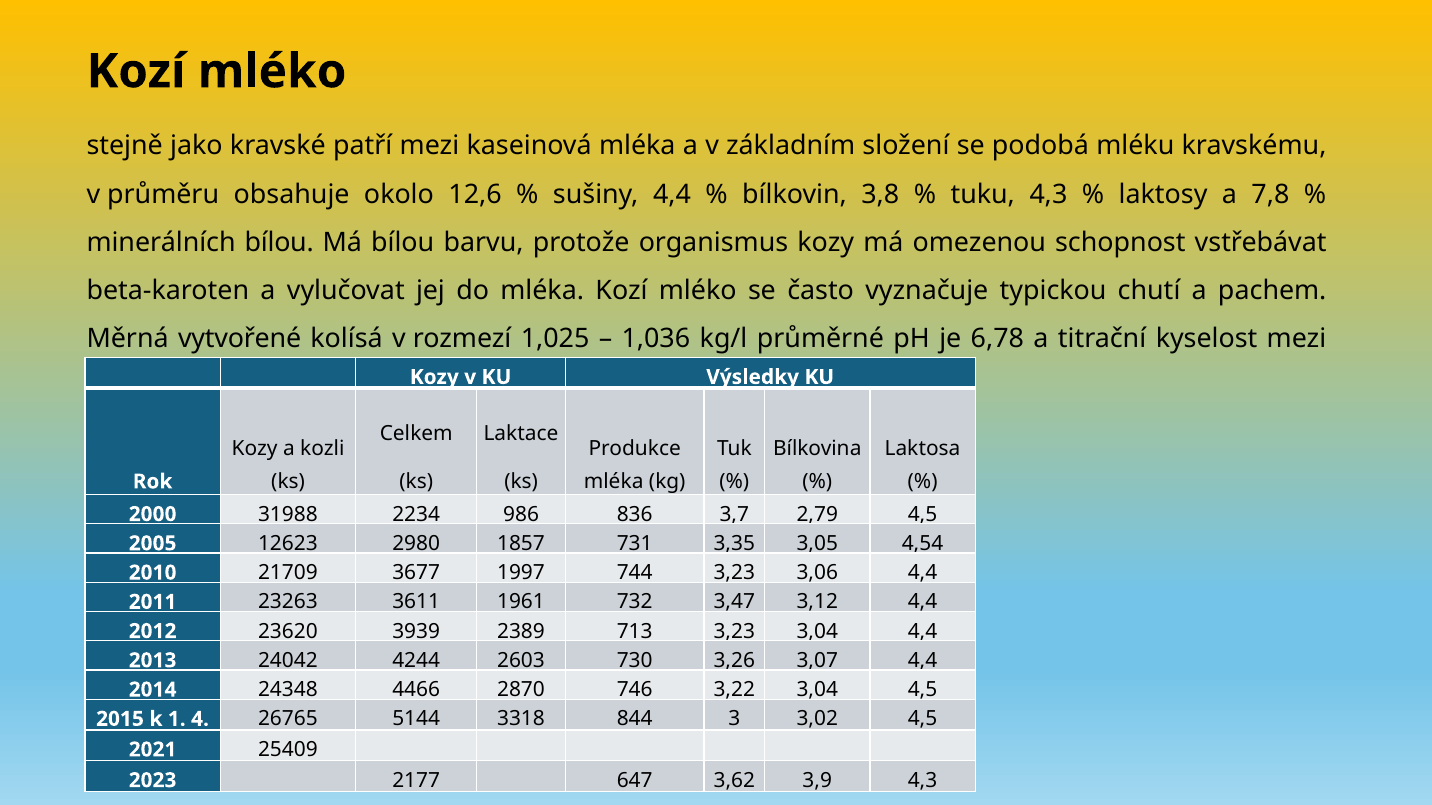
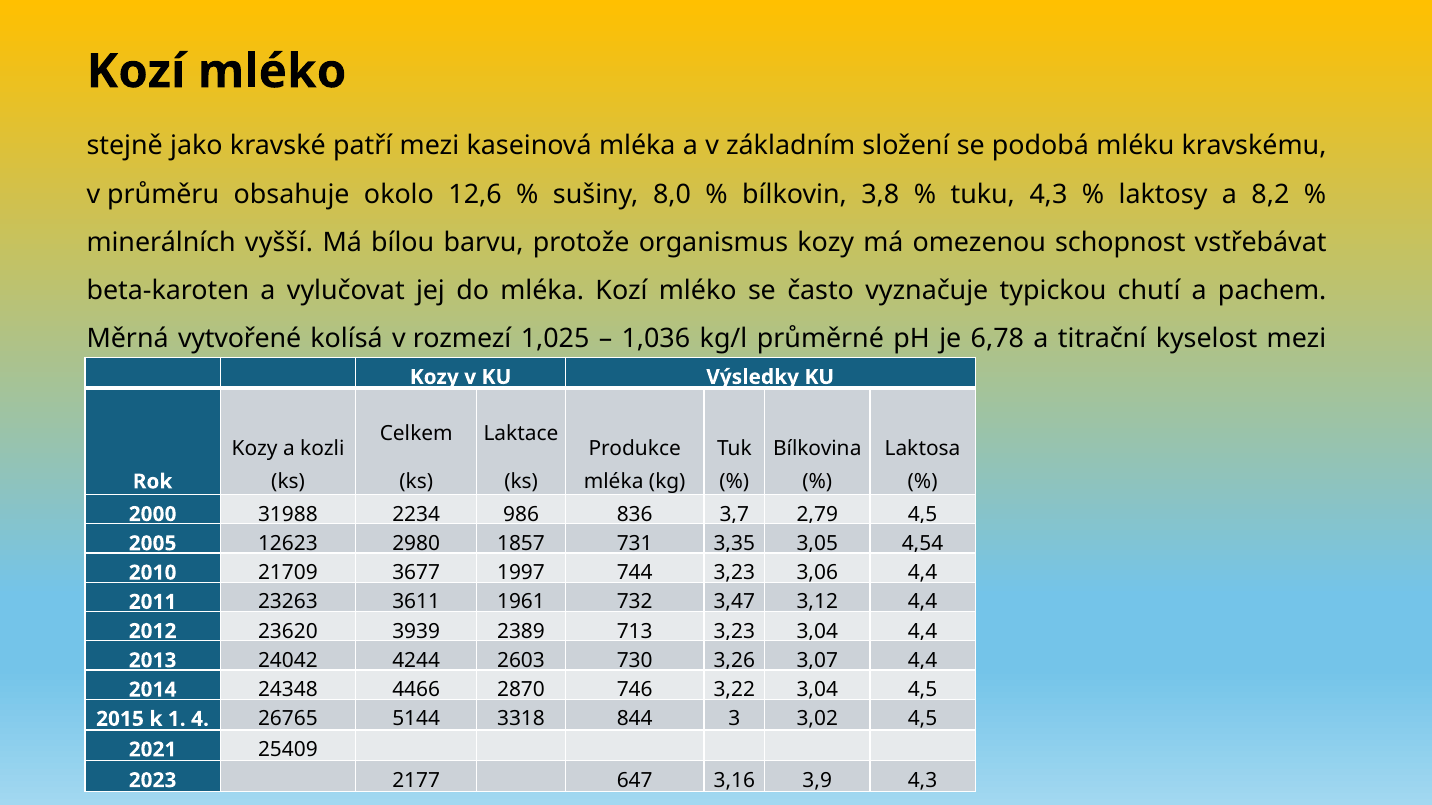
sušiny 4,4: 4,4 -> 8,0 (672, 194)
7,8: 7,8 -> 8,2 (1270, 194)
minerálních bílou: bílou -> vyšší (279, 243)
3,62: 3,62 -> 3,16 (734, 781)
